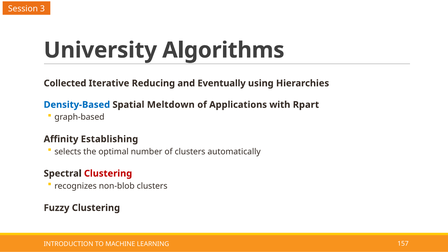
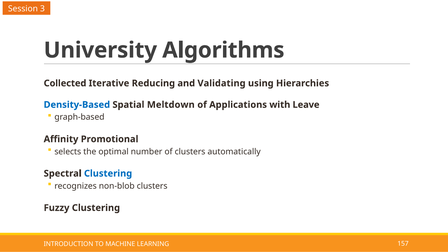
Eventually: Eventually -> Validating (222, 83)
Rpart: Rpart -> Leave (306, 105)
Establishing: Establishing -> Promotional (110, 139)
Clustering colour: red -> blue (108, 173)
